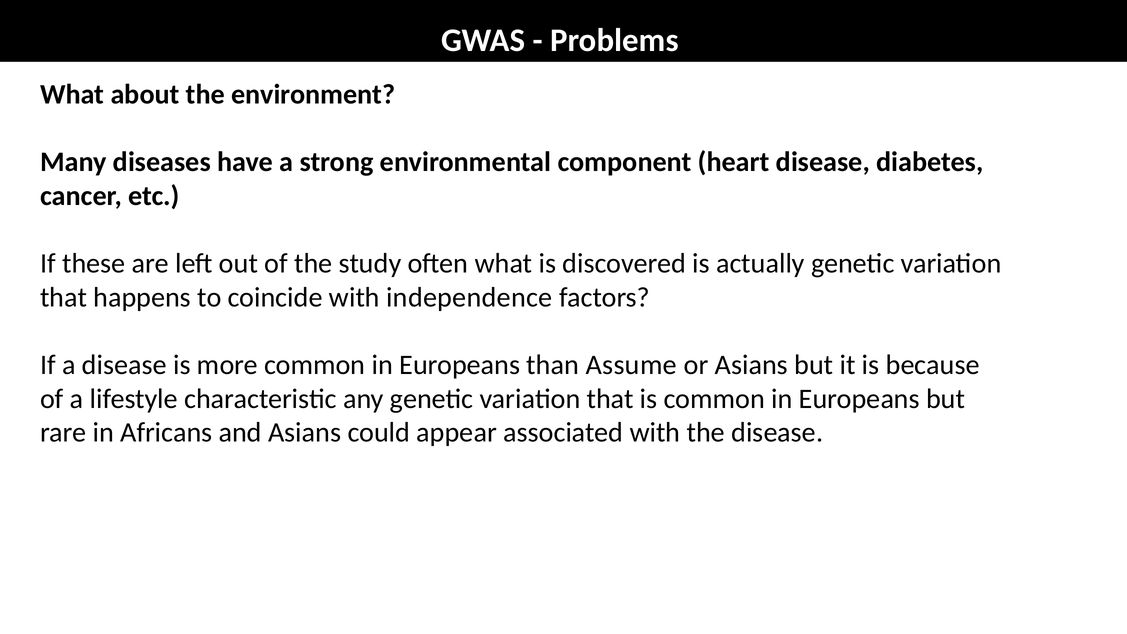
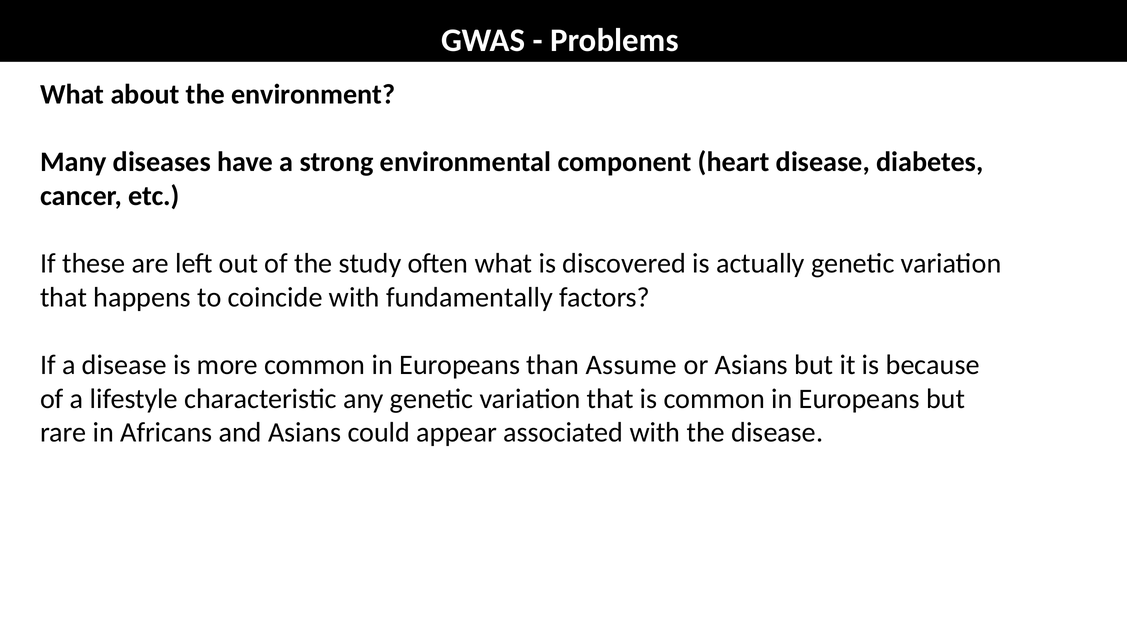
independence: independence -> fundamentally (469, 297)
